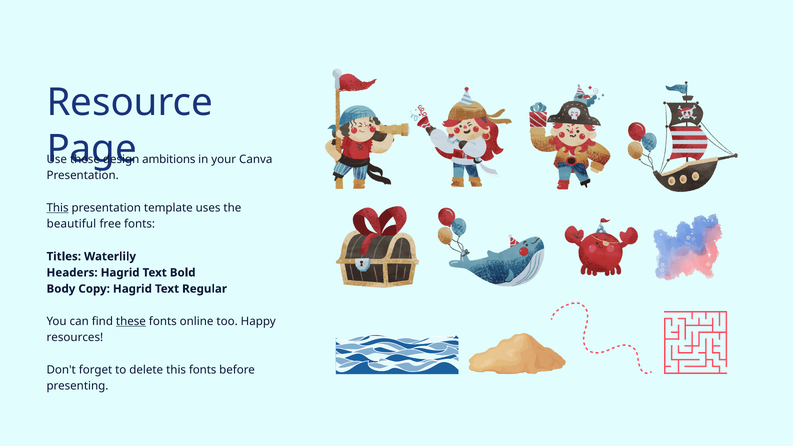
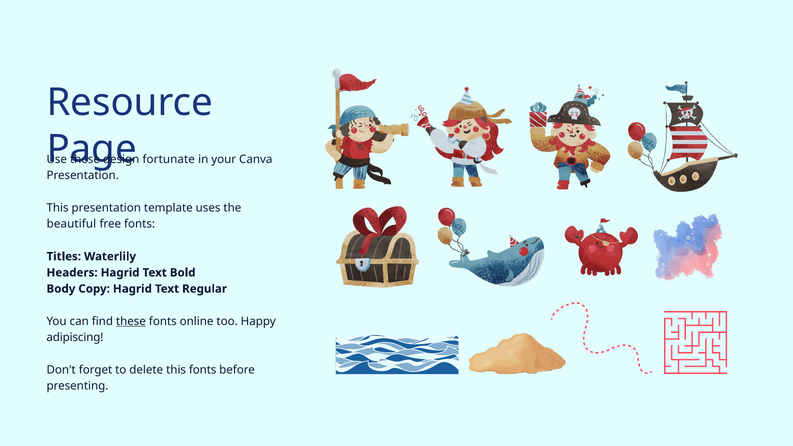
ambitions: ambitions -> fortunate (169, 159)
This underline: present -> none (58, 208)
resources: resources -> adipiscing (75, 337)
